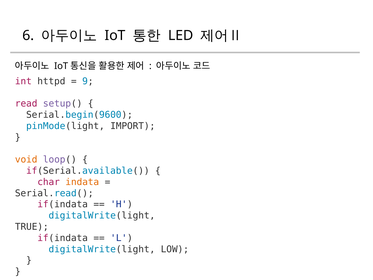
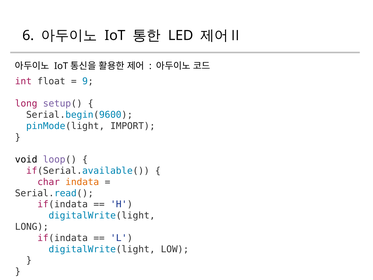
httpd: httpd -> float (51, 81)
read: read -> long (26, 104)
void colour: orange -> black (26, 159)
TRUE: TRUE -> LONG (32, 227)
